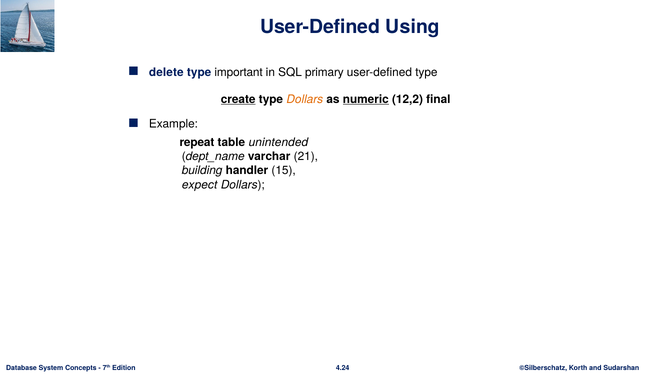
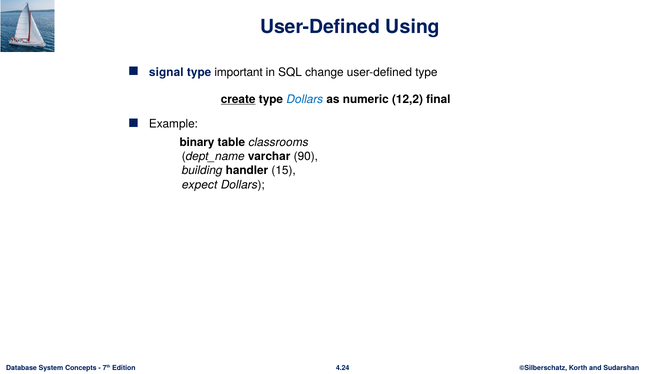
delete: delete -> signal (166, 72)
primary: primary -> change (324, 72)
Dollars colour: orange -> blue (305, 99)
numeric underline: present -> none (366, 99)
repeat: repeat -> binary (197, 143)
unintended: unintended -> classrooms (278, 143)
21: 21 -> 90 (306, 157)
